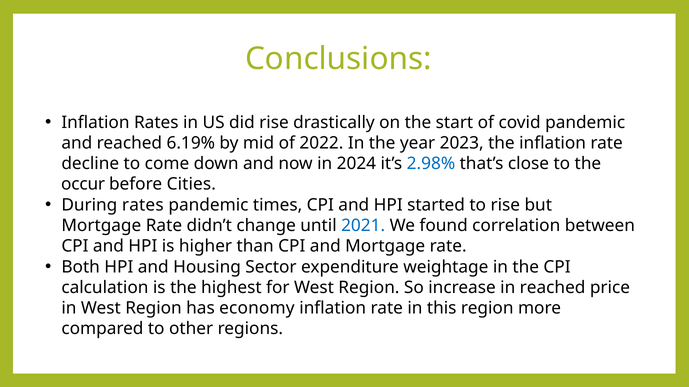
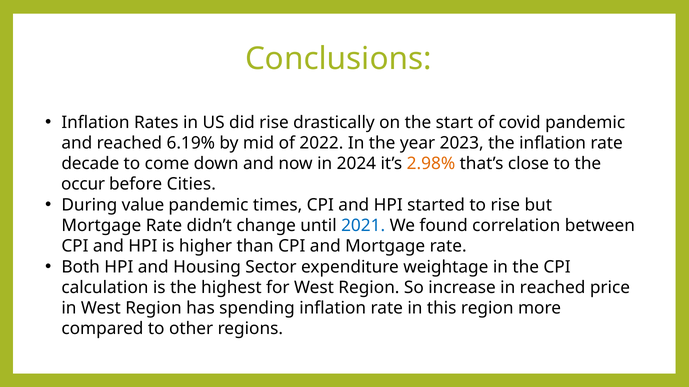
decline: decline -> decade (90, 164)
2.98% colour: blue -> orange (431, 164)
During rates: rates -> value (143, 205)
economy: economy -> spending (257, 309)
